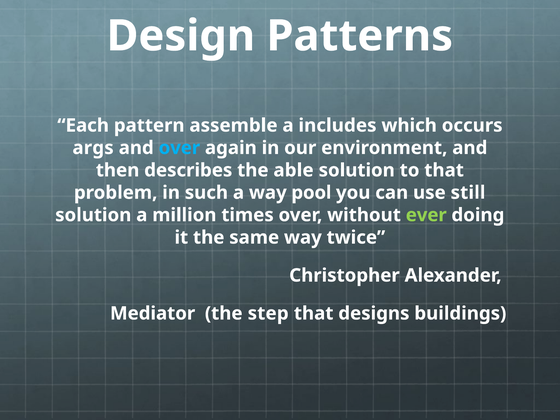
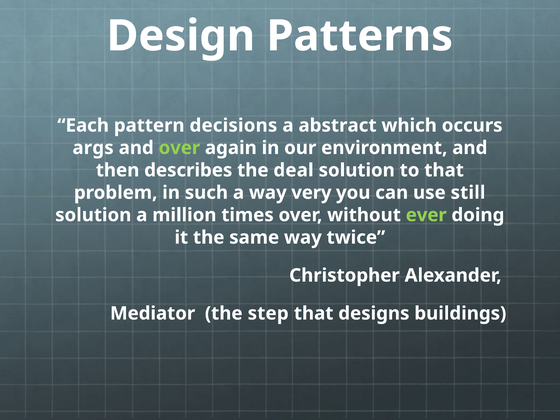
assemble: assemble -> decisions (233, 125)
includes: includes -> abstract (337, 125)
over colour: light blue -> light green (179, 148)
able: able -> deal (293, 170)
pool: pool -> very (311, 193)
